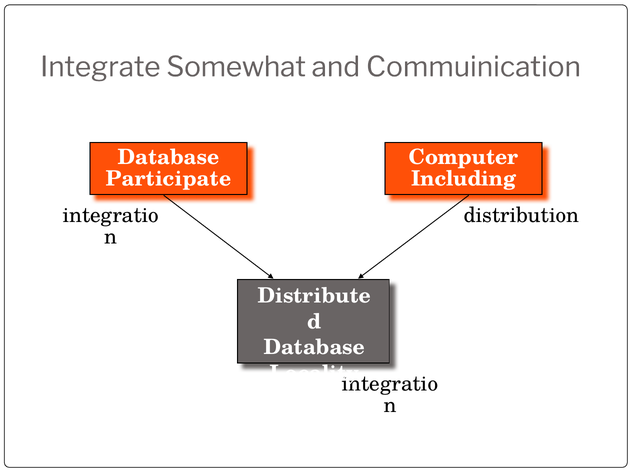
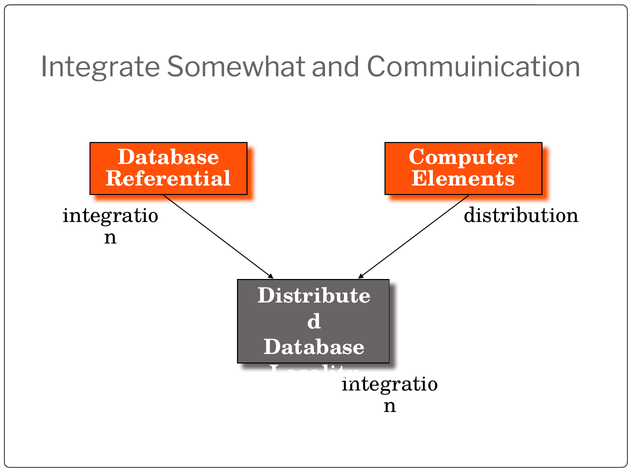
Participate: Participate -> Referential (168, 179)
Including: Including -> Elements (463, 179)
